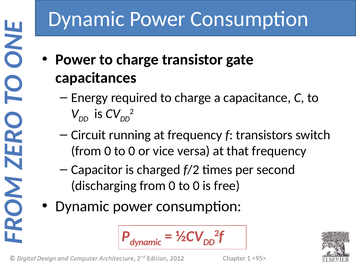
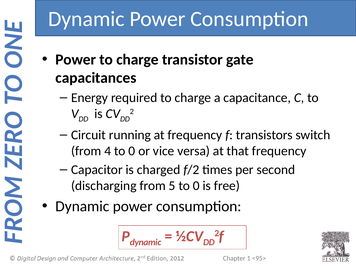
0: 0 -> 4 (108, 151)
discharging from 0: 0 -> 5 (172, 186)
